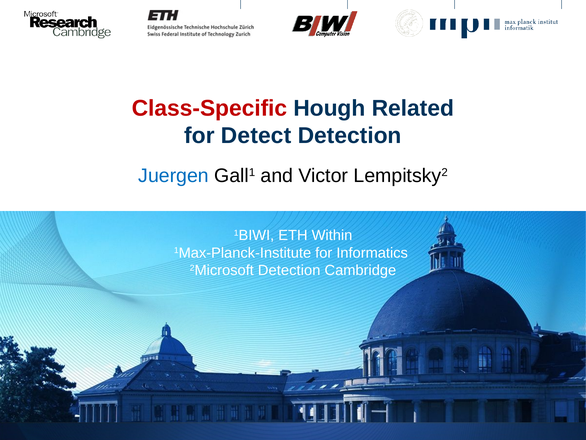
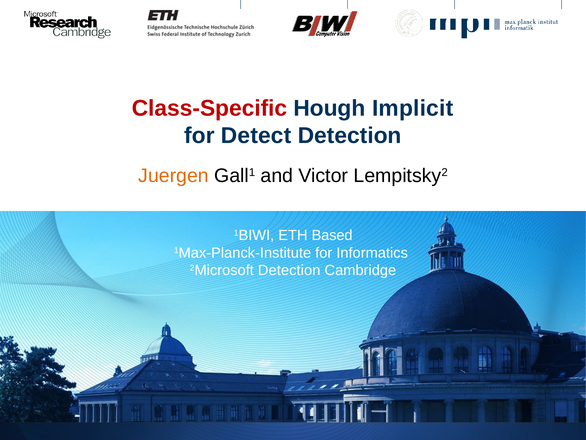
Related: Related -> Implicit (413, 108)
Juergen colour: blue -> orange (174, 176)
Within: Within -> Based (332, 235)
